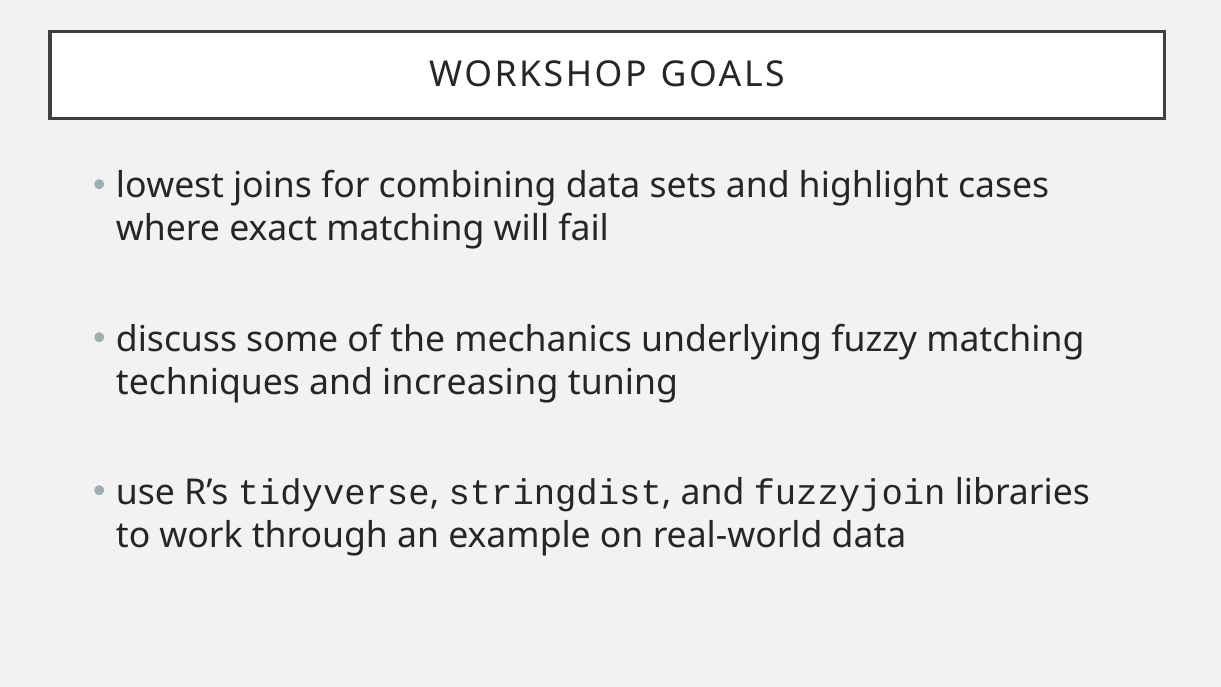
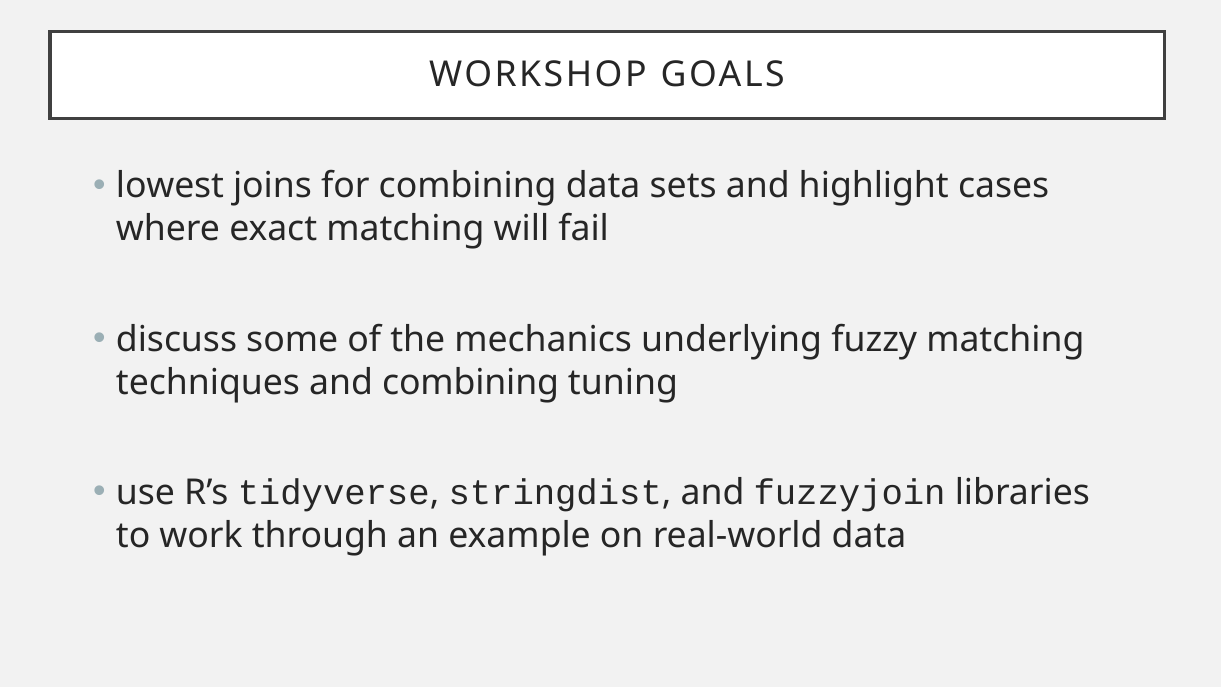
and increasing: increasing -> combining (471, 382)
